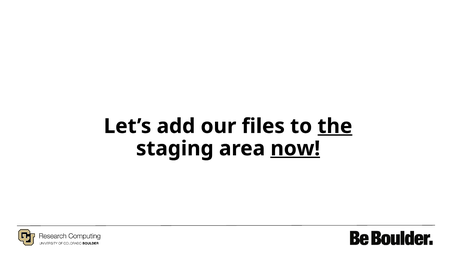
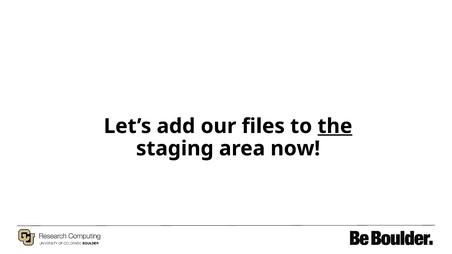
now underline: present -> none (295, 149)
